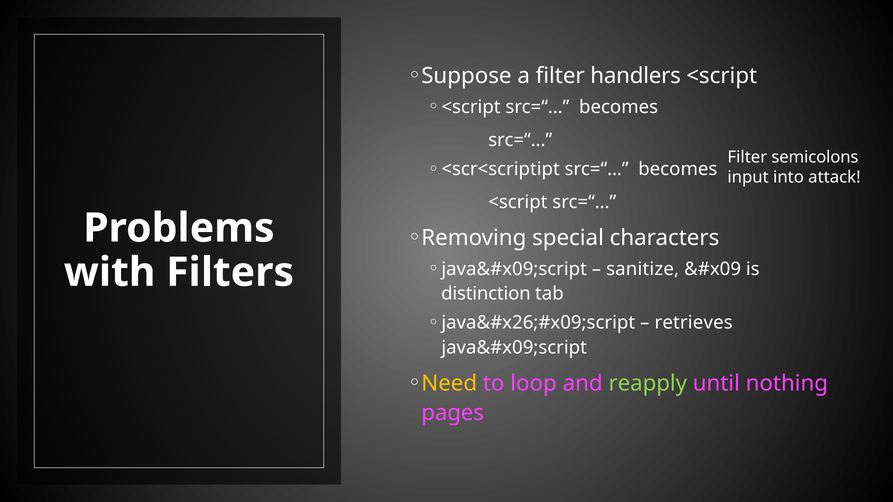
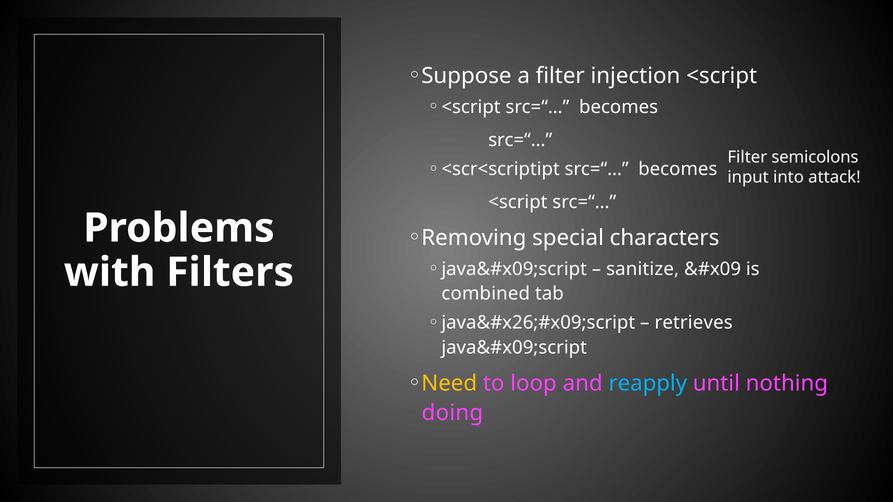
handlers: handlers -> injection (635, 76)
distinction: distinction -> combined (486, 294)
reapply colour: light green -> light blue (648, 383)
pages: pages -> doing (452, 413)
